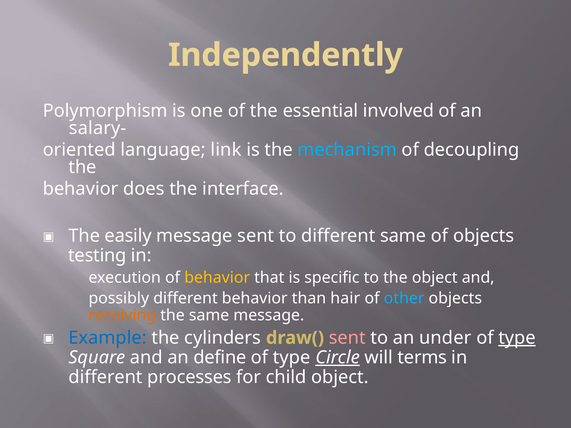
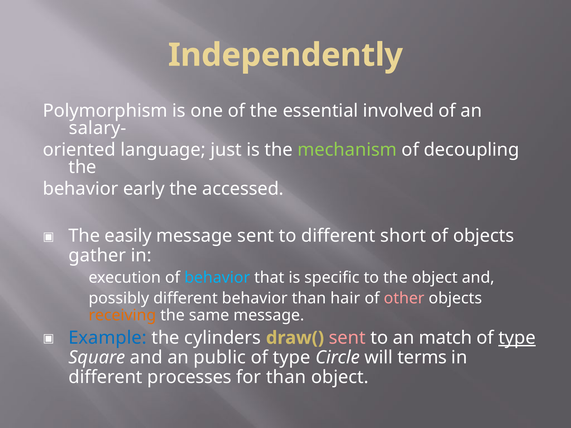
link: link -> just (226, 150)
mechanism colour: light blue -> light green (347, 150)
does: does -> early (144, 189)
interface: interface -> accessed (243, 189)
different same: same -> short (403, 236)
testing: testing -> gather (97, 256)
behavior colour: yellow -> light blue (217, 278)
other colour: light blue -> pink (404, 298)
under: under -> match (445, 338)
define: define -> public (220, 358)
Circle underline: present -> none (338, 358)
for child: child -> than (286, 377)
